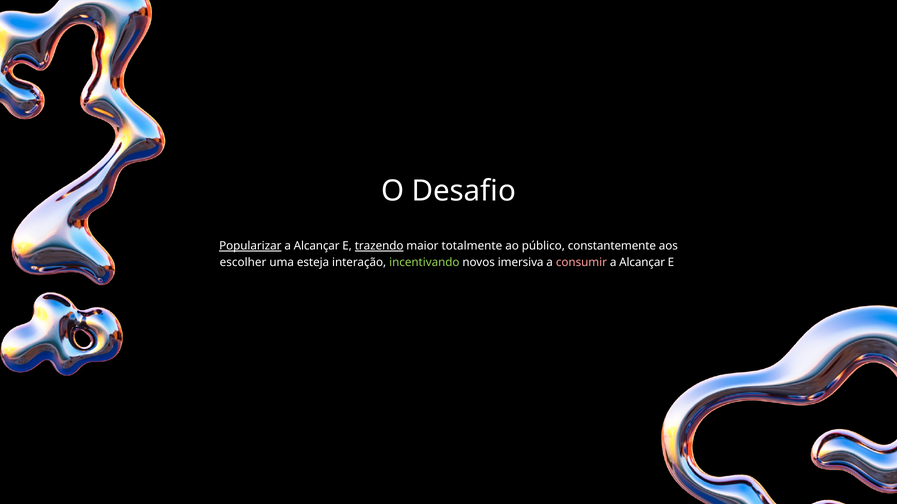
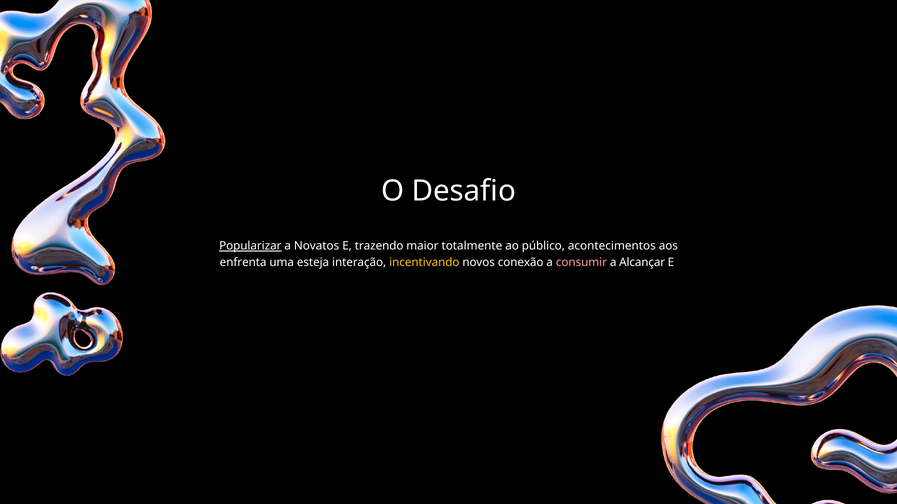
Alcançar: Alcançar -> Novatos (317, 246)
trazendo underline: present -> none (379, 246)
constantemente: constantemente -> acontecimentos (612, 246)
escolher: escolher -> enfrenta (243, 263)
incentivando colour: light green -> yellow (424, 263)
imersiva: imersiva -> conexão (521, 263)
